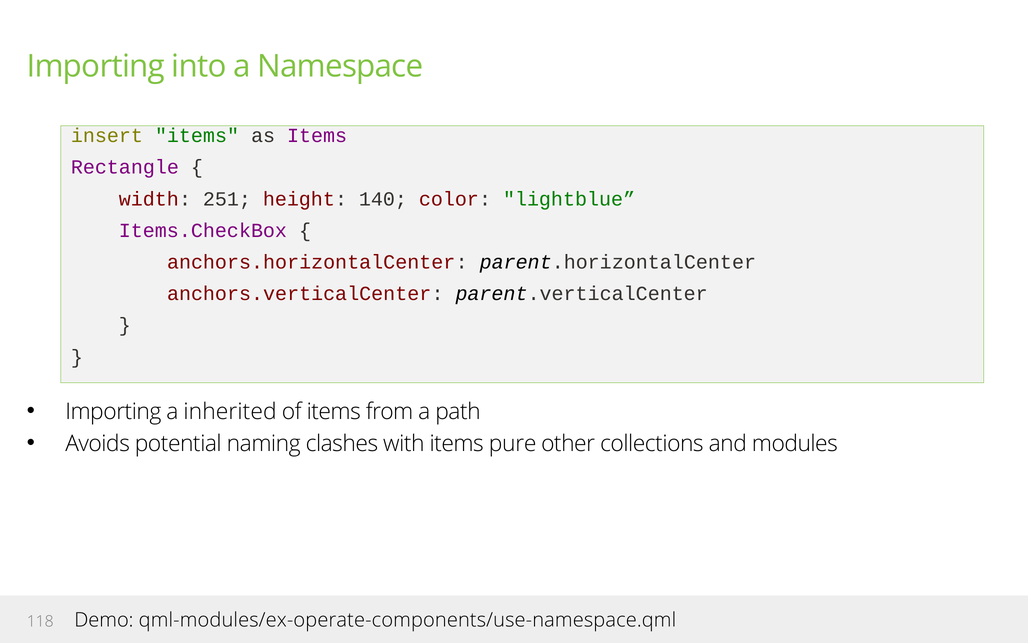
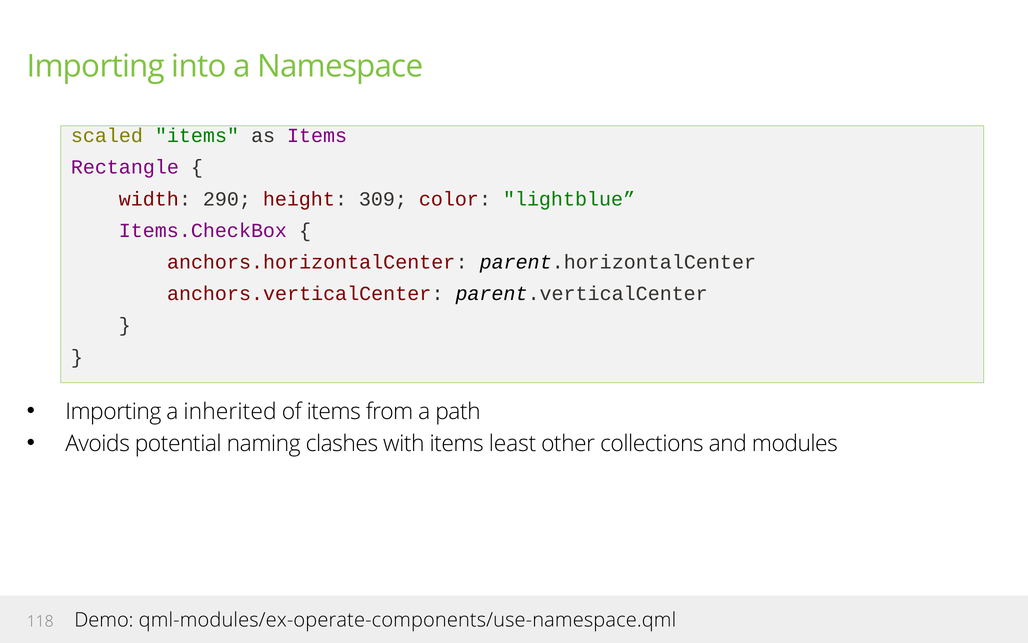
insert: insert -> scaled (107, 136)
251: 251 -> 290 (227, 199)
140: 140 -> 309 (383, 199)
pure: pure -> least (513, 443)
